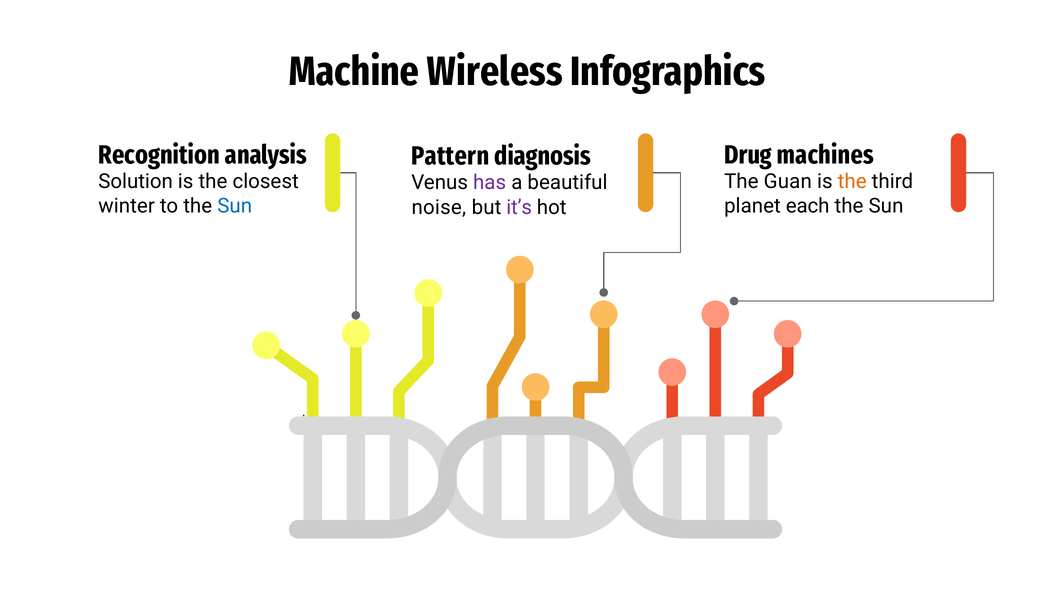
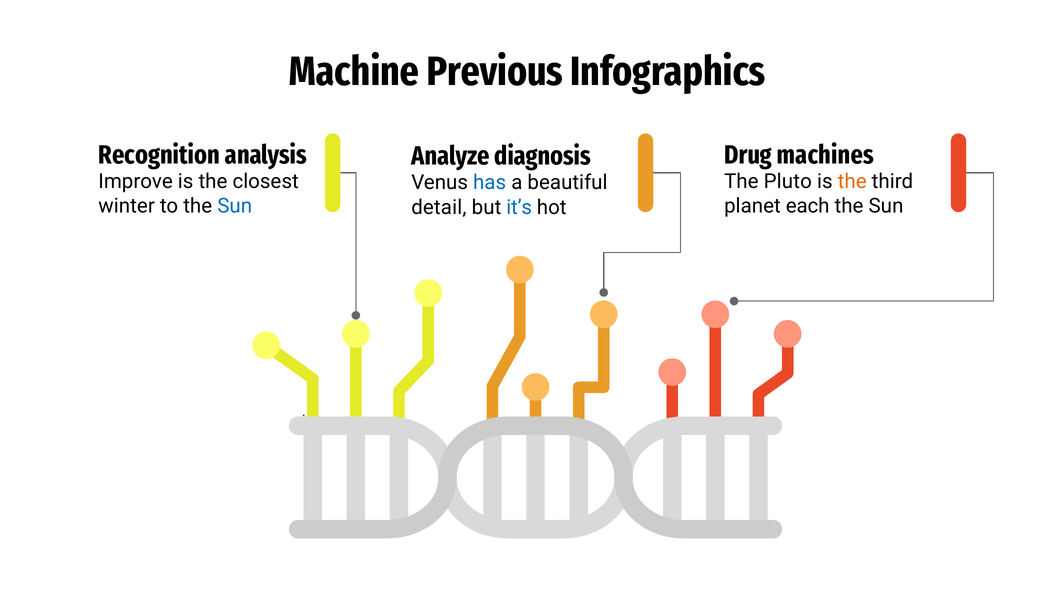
Wireless: Wireless -> Previous (495, 72)
Pattern: Pattern -> Analyze (451, 156)
Solution: Solution -> Improve (136, 182)
Guan: Guan -> Pluto (788, 182)
has colour: purple -> blue (490, 183)
noise: noise -> detail (439, 207)
it’s colour: purple -> blue (519, 207)
